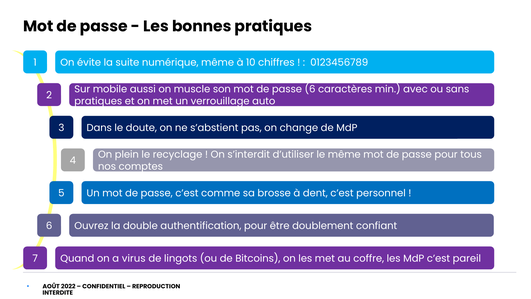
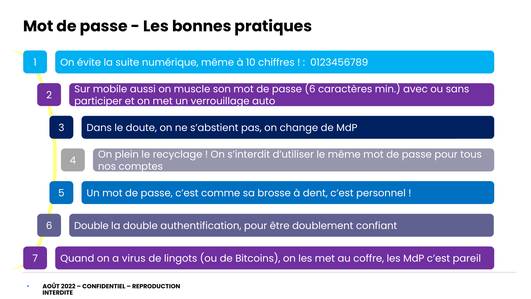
pratiques: pratiques -> participer (98, 101)
Ouvrez: Ouvrez -> Double (91, 226)
